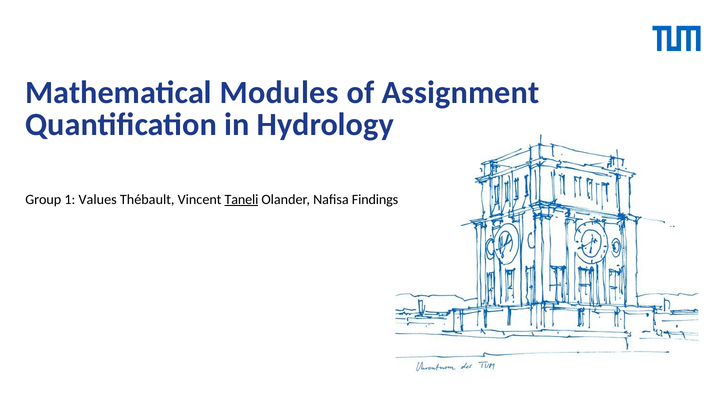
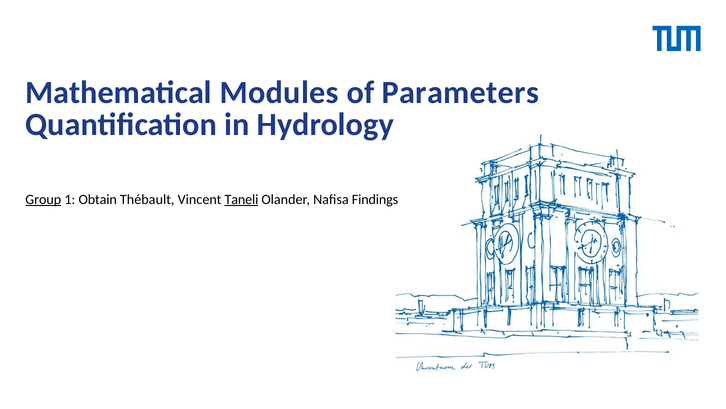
Assignment: Assignment -> Parameters (460, 92)
Group underline: none -> present (43, 199)
Values: Values -> Obtain (98, 199)
